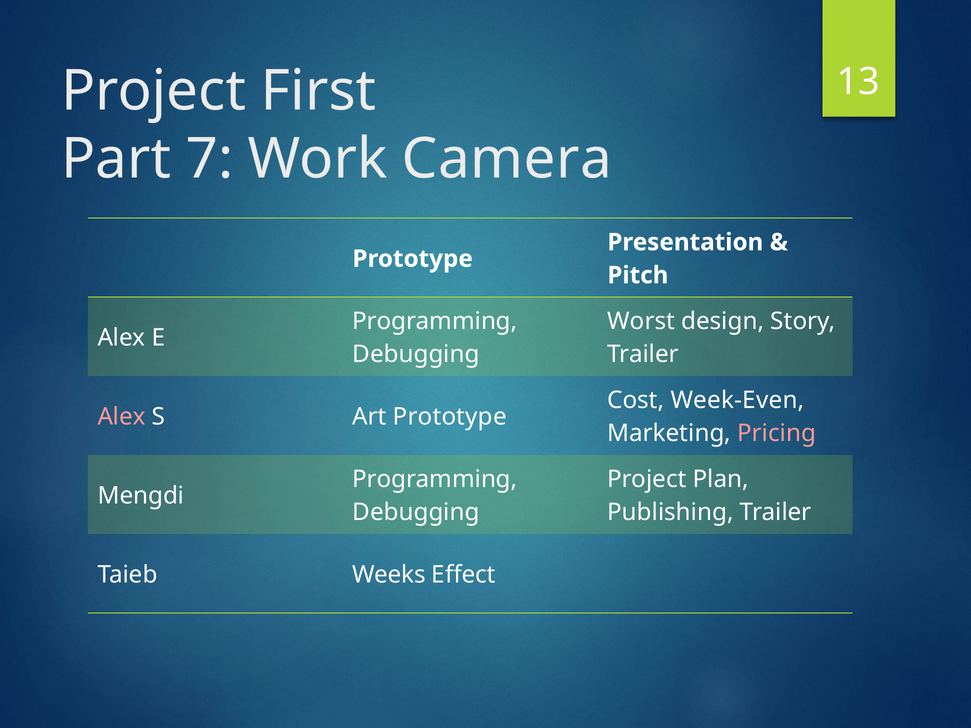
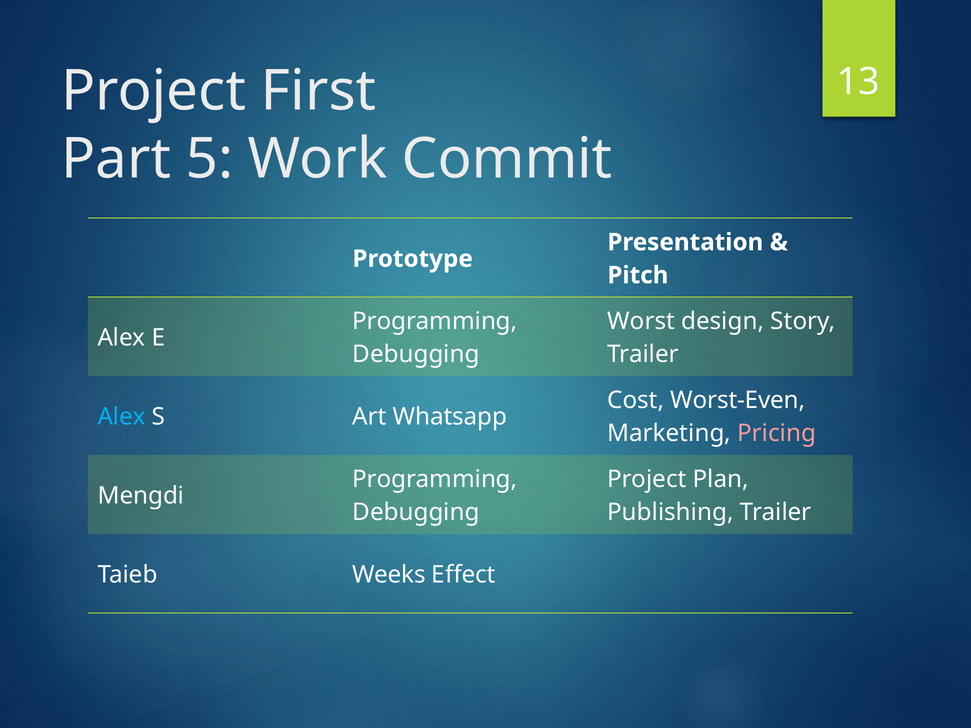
7: 7 -> 5 (209, 159)
Camera: Camera -> Commit (507, 159)
Week-Even: Week-Even -> Worst-Even (738, 400)
Alex colour: pink -> light blue (121, 417)
Art Prototype: Prototype -> Whatsapp (450, 417)
